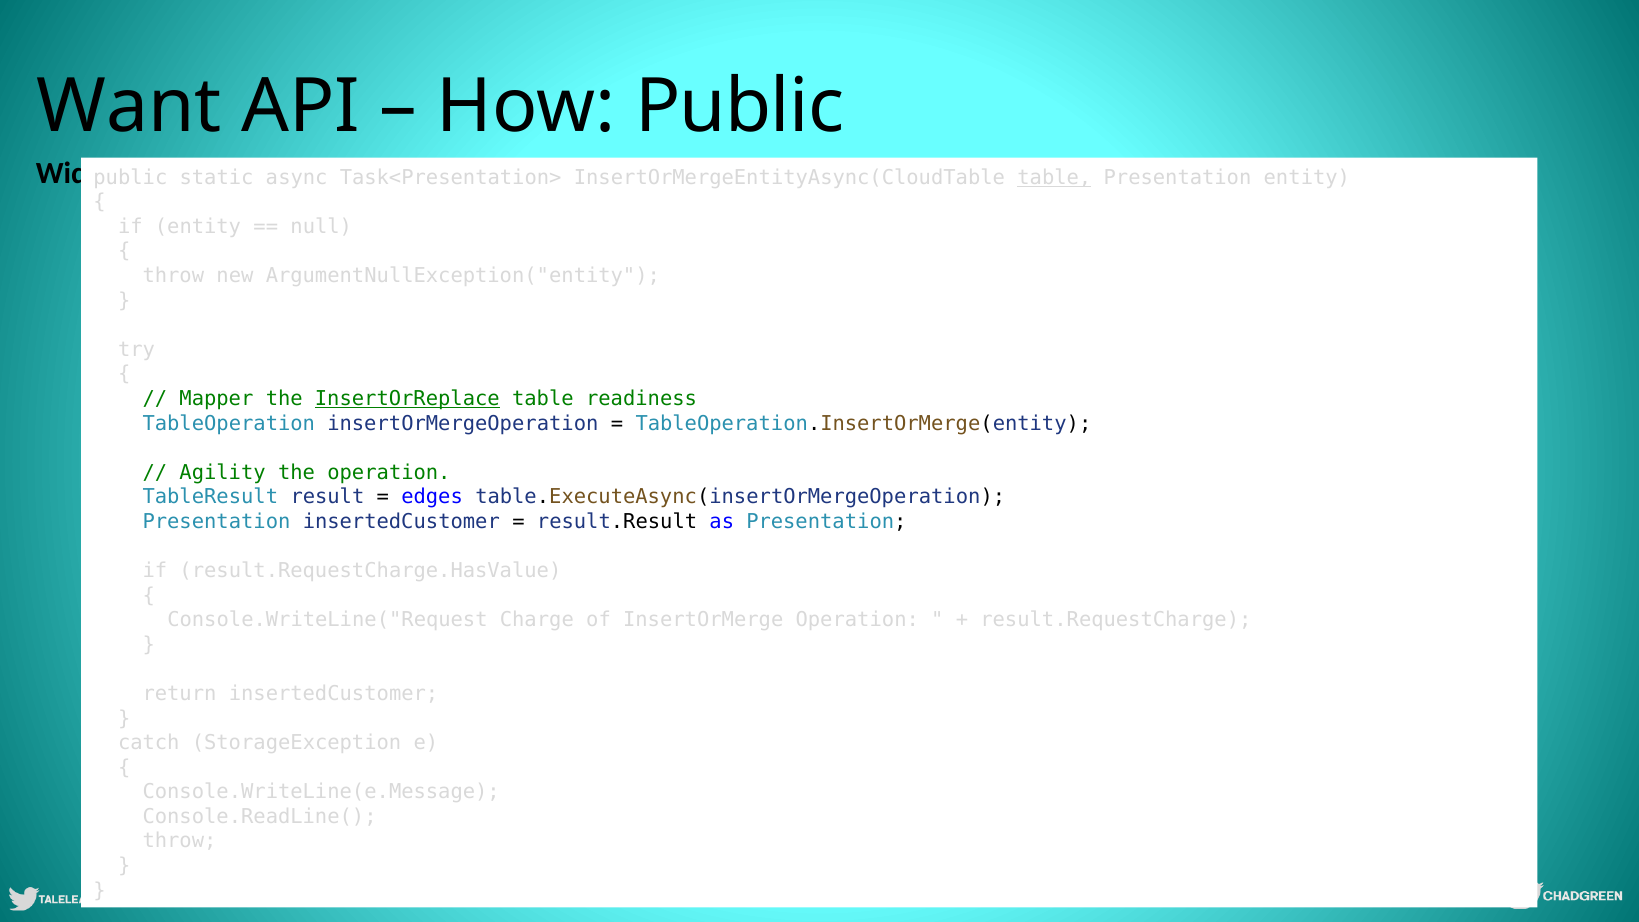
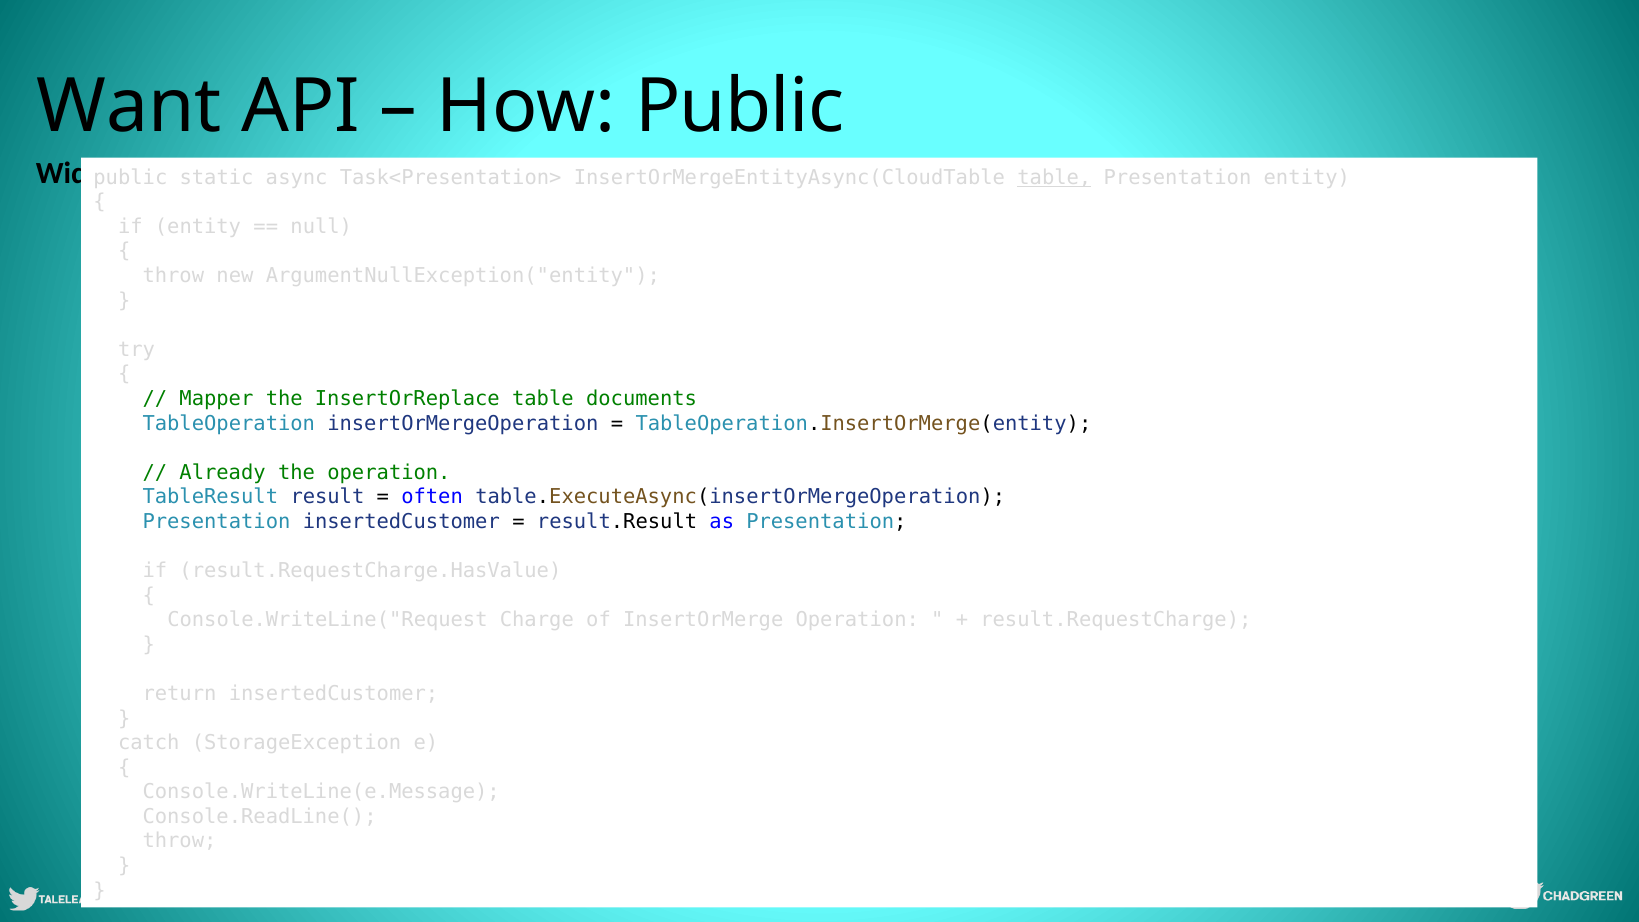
InsertOrReplace underline: present -> none (407, 399)
readiness: readiness -> documents (642, 399)
Agility: Agility -> Already (223, 472)
edges: edges -> often (432, 497)
